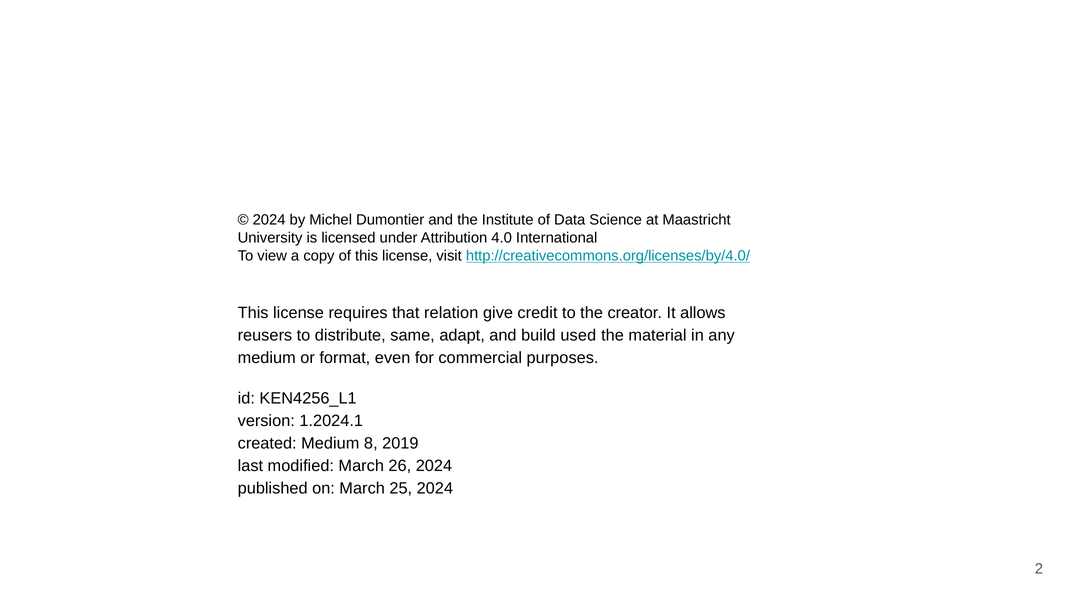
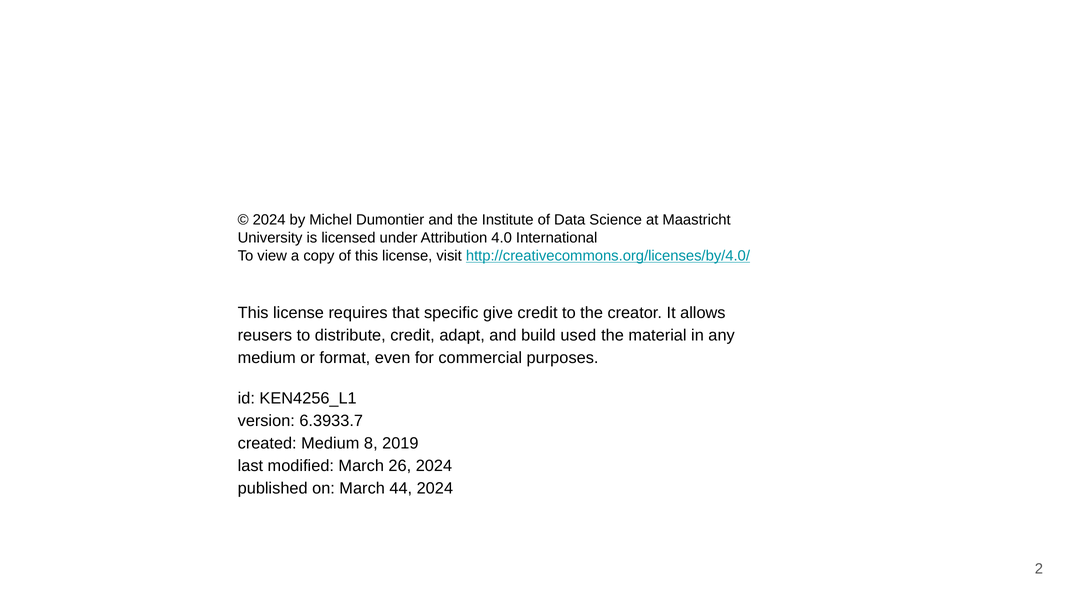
relation: relation -> specific (451, 313)
distribute same: same -> credit (413, 335)
1.2024.1: 1.2024.1 -> 6.3933.7 (331, 421)
25: 25 -> 44 (401, 488)
